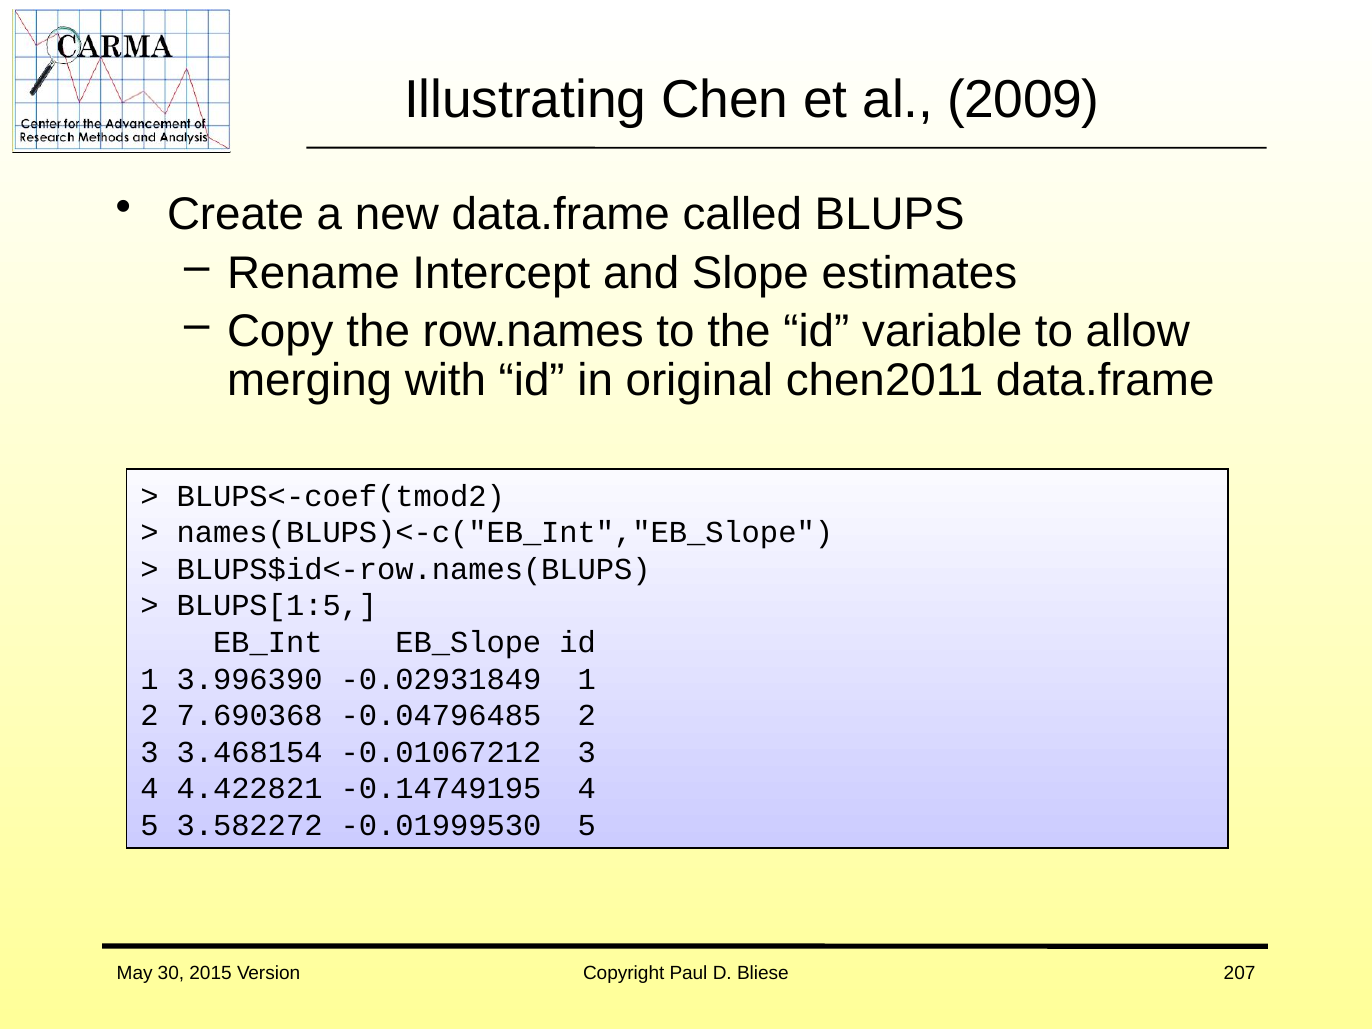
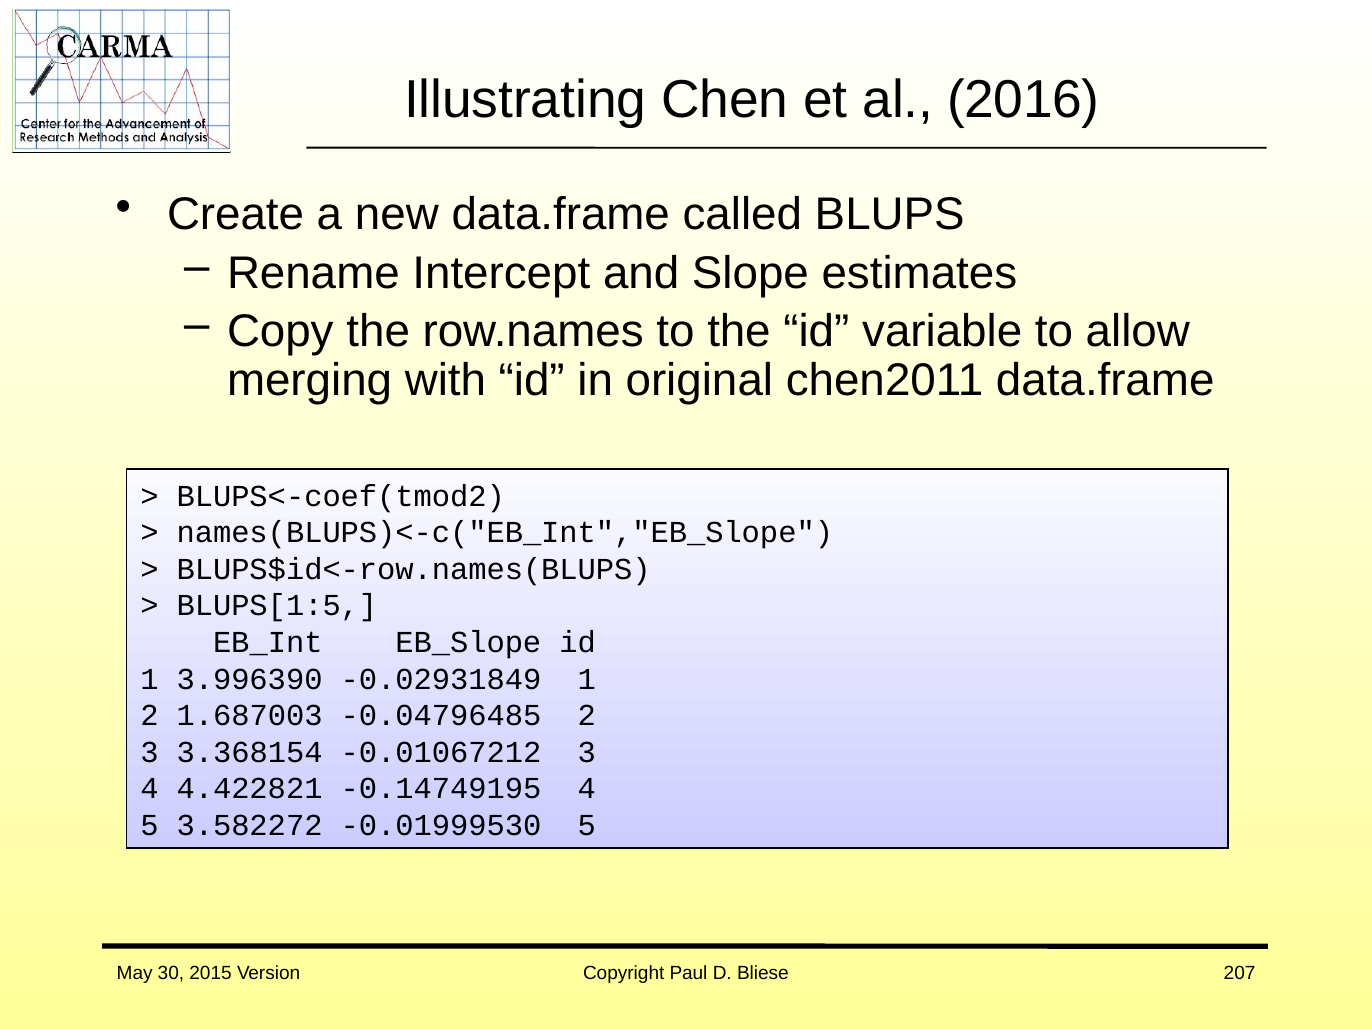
2009: 2009 -> 2016 (1023, 100)
7.690368: 7.690368 -> 1.687003 (250, 716)
3.468154: 3.468154 -> 3.368154 (250, 752)
